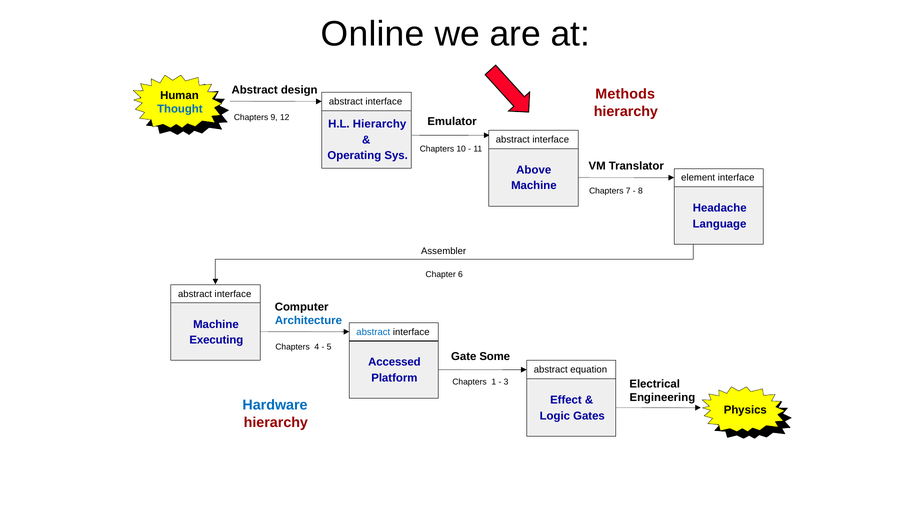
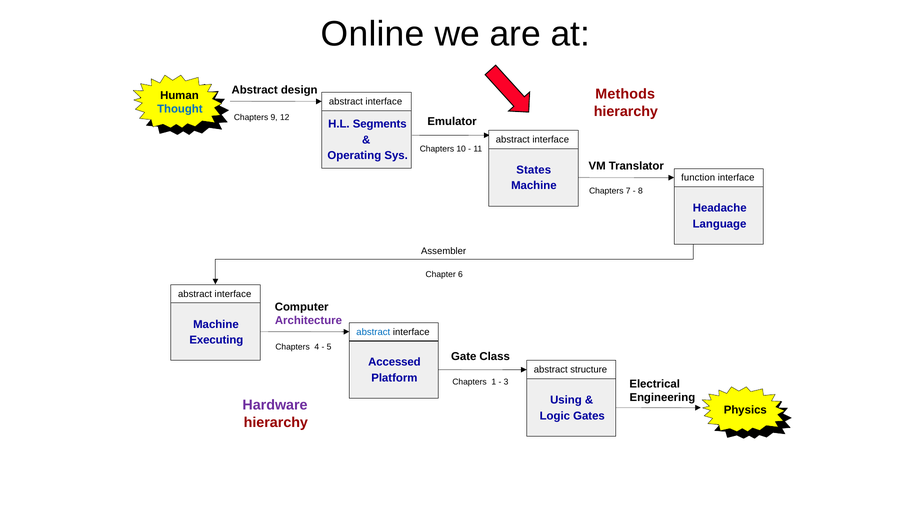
H.L Hierarchy: Hierarchy -> Segments (380, 124)
Above: Above -> States (534, 170)
element: element -> function (698, 178)
Architecture colour: blue -> purple (308, 321)
Some: Some -> Class (495, 357)
equation: equation -> structure (589, 370)
Effect: Effect -> Using (566, 401)
Hardware colour: blue -> purple (275, 405)
